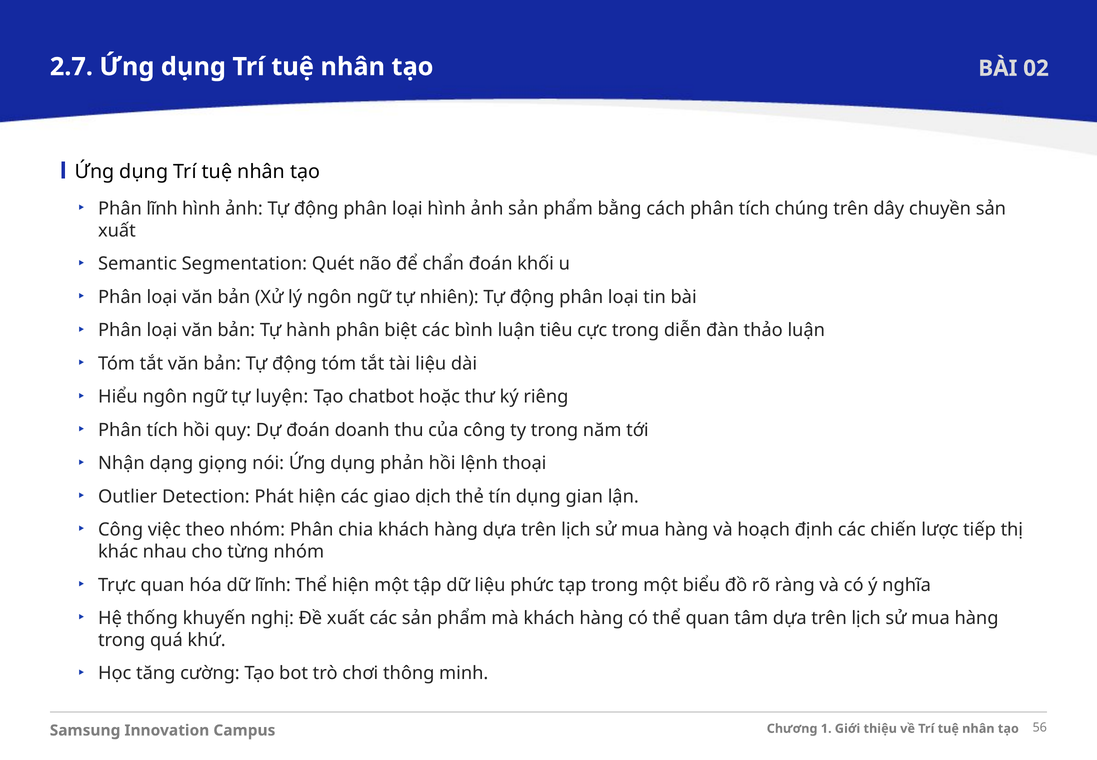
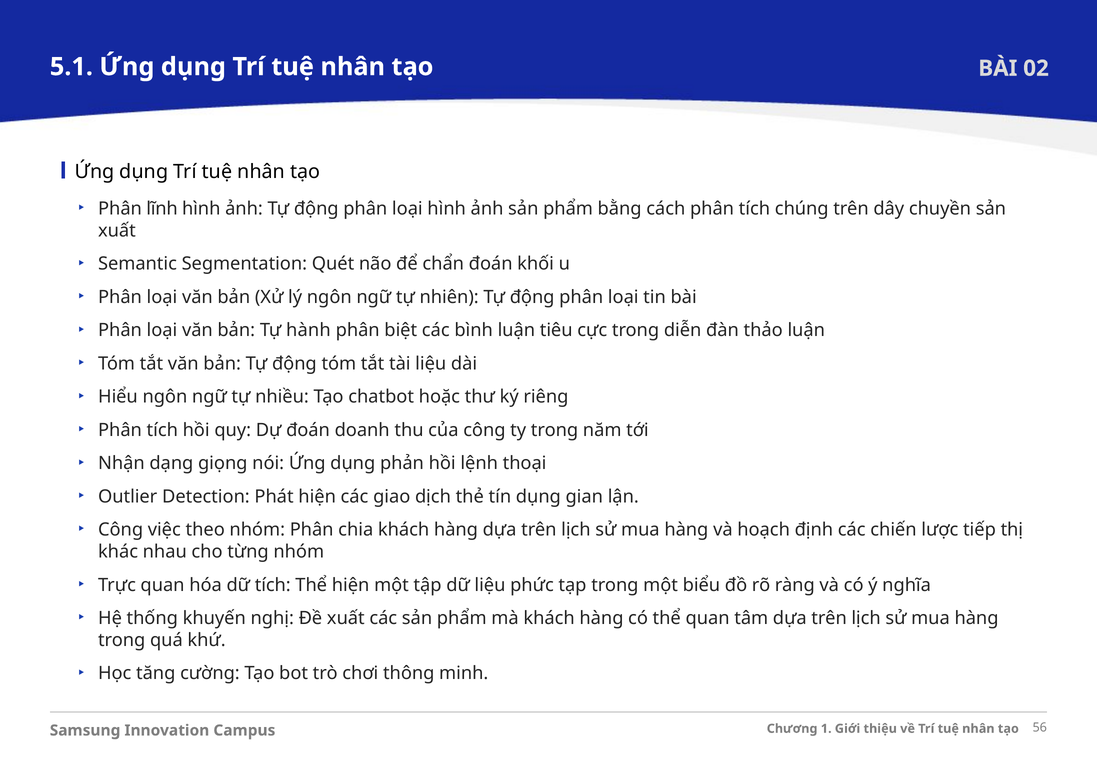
2.7: 2.7 -> 5.1 (71, 67)
luyện: luyện -> nhiều (282, 397)
dữ lĩnh: lĩnh -> tích (273, 585)
